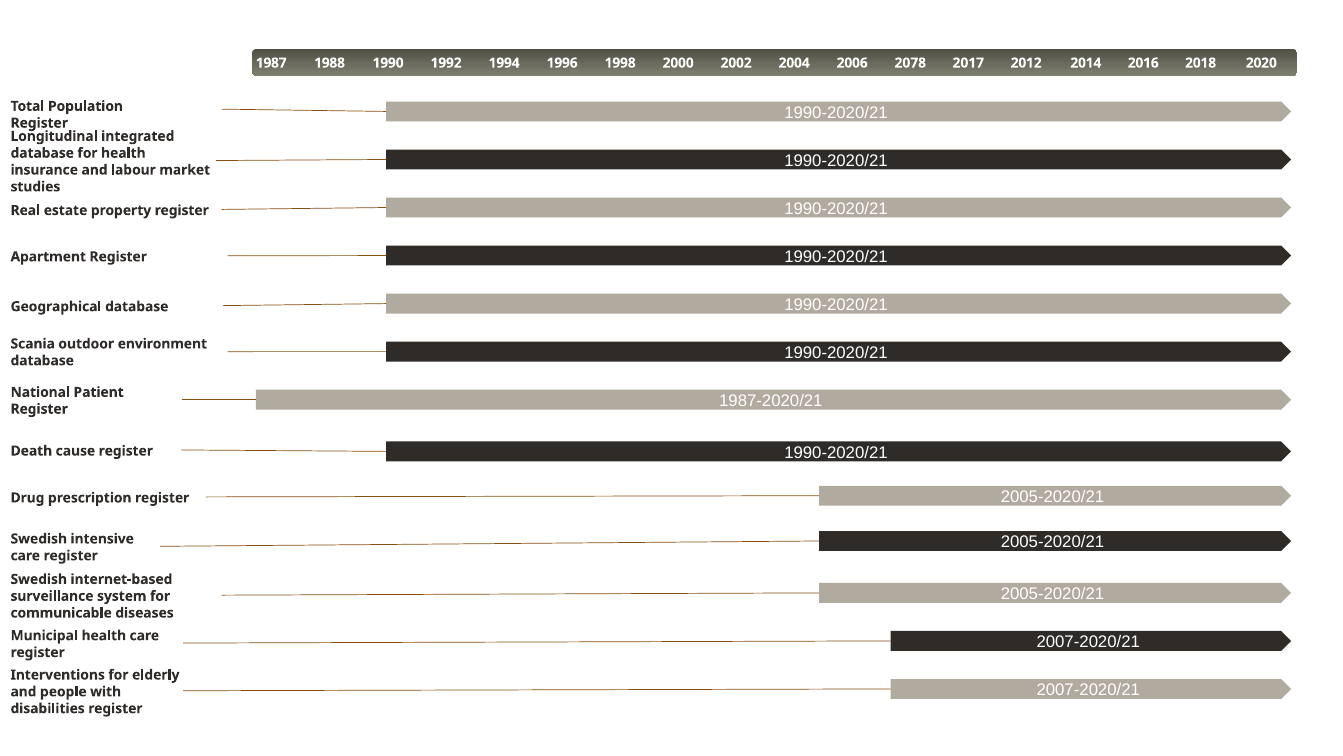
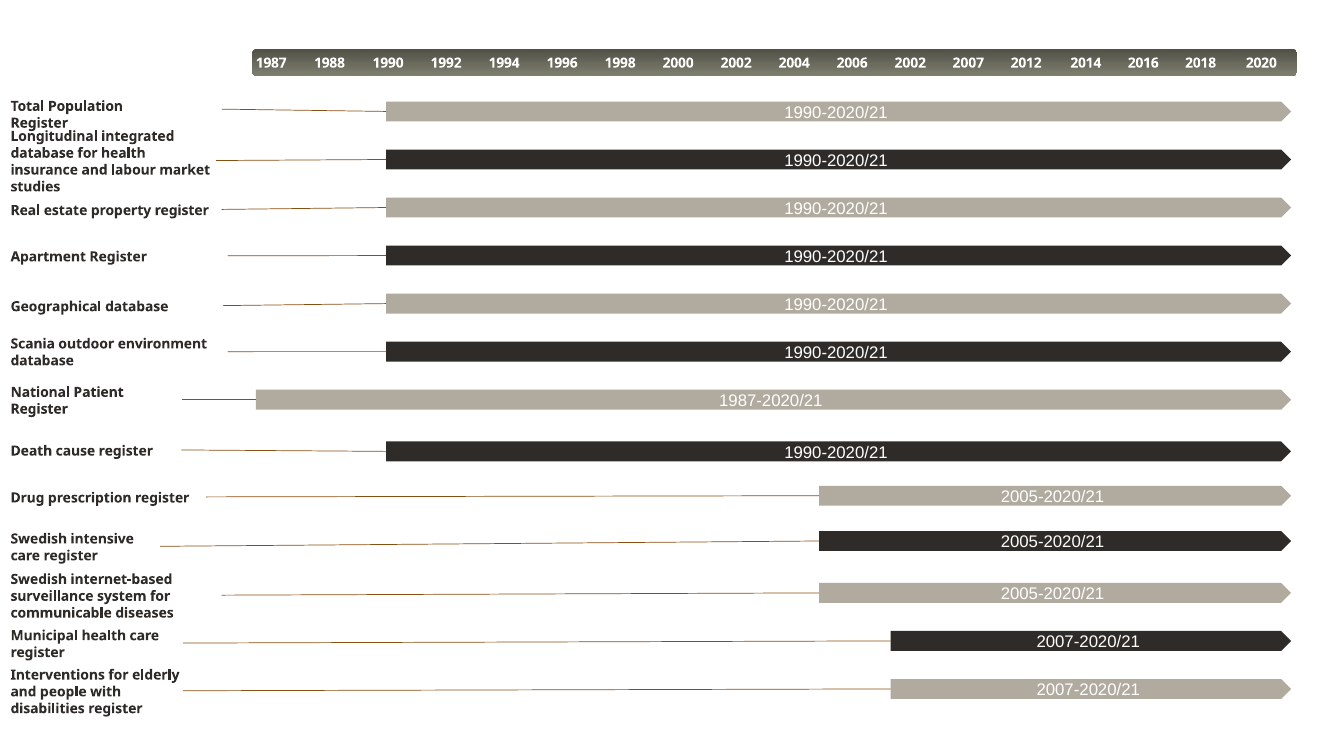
2078: 2078 -> 2002 (910, 63)
2017: 2017 -> 2007 (968, 63)
